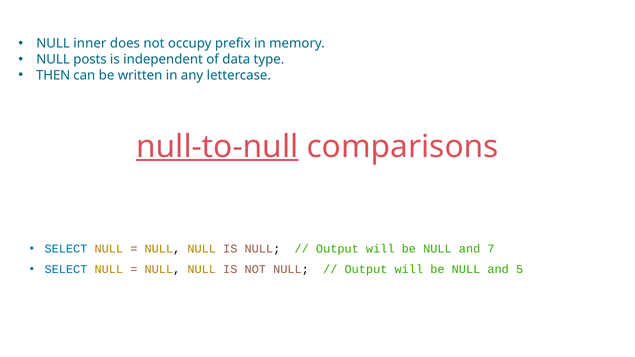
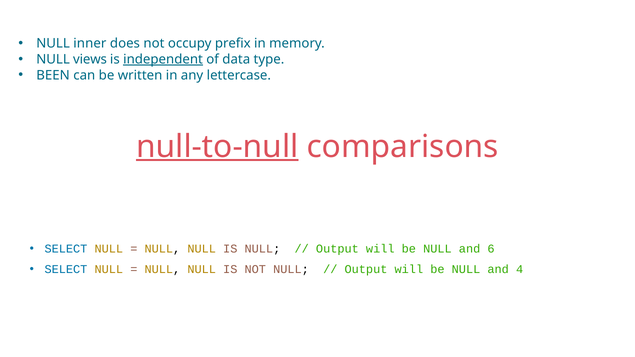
posts: posts -> views (90, 59)
independent underline: none -> present (163, 59)
THEN: THEN -> BEEN (53, 75)
7: 7 -> 6 (491, 249)
5: 5 -> 4 (520, 270)
